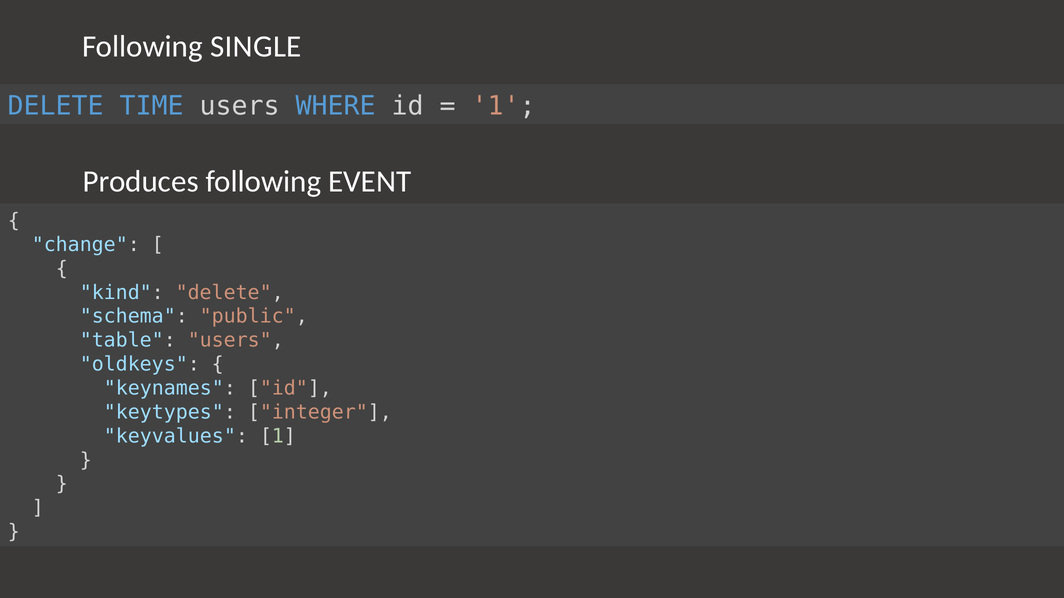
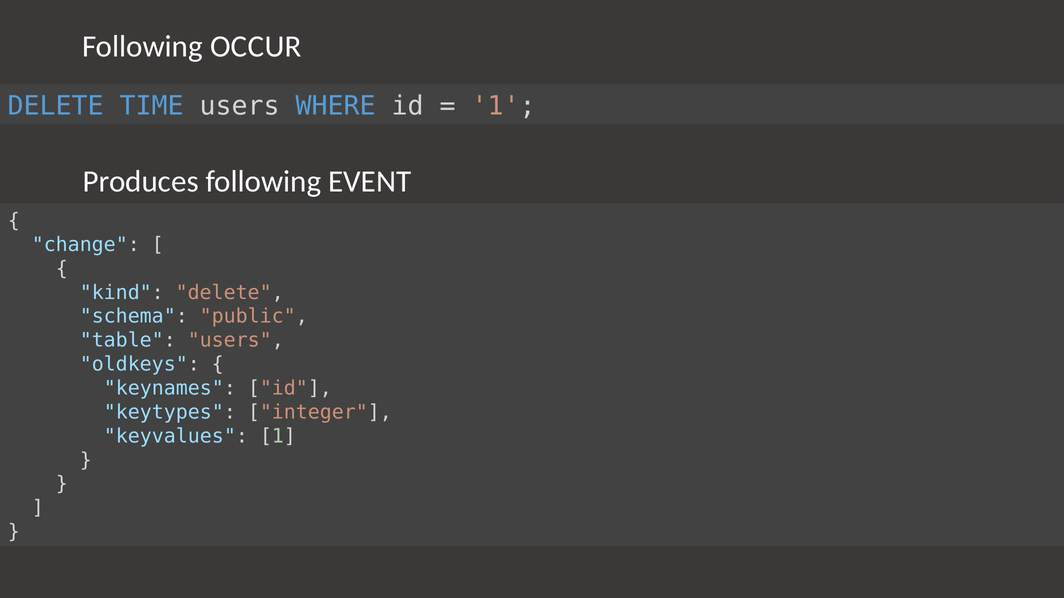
SINGLE: SINGLE -> OCCUR (256, 47)
